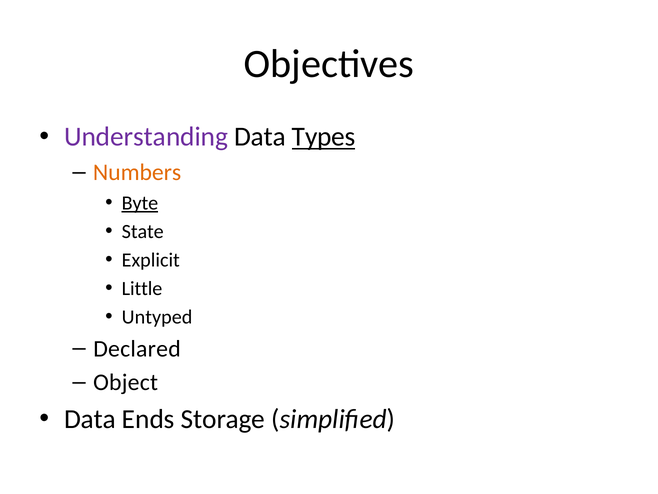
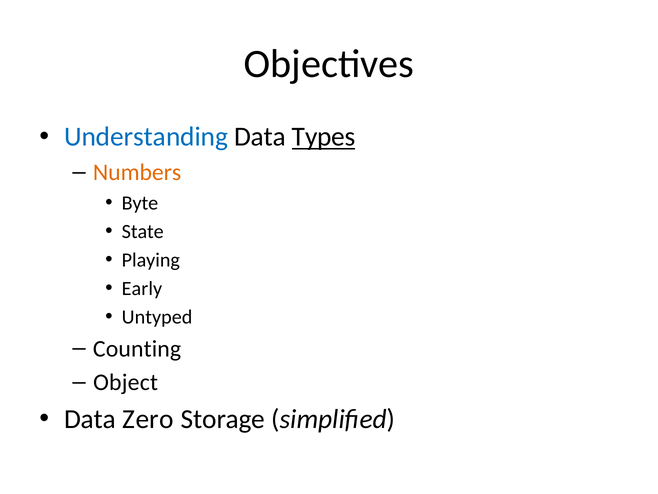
Understanding colour: purple -> blue (146, 137)
Byte underline: present -> none (140, 203)
Explicit: Explicit -> Playing (151, 260)
Little: Little -> Early (142, 288)
Declared: Declared -> Counting (137, 348)
Ends: Ends -> Zero (148, 419)
